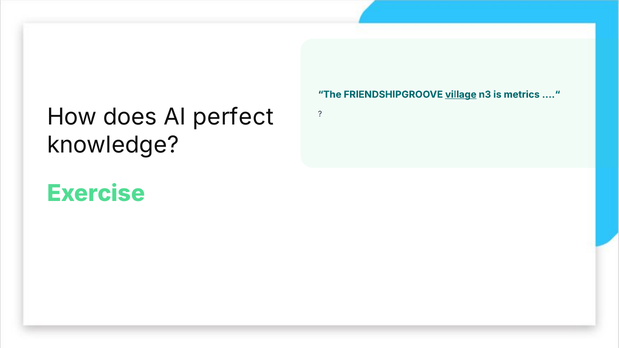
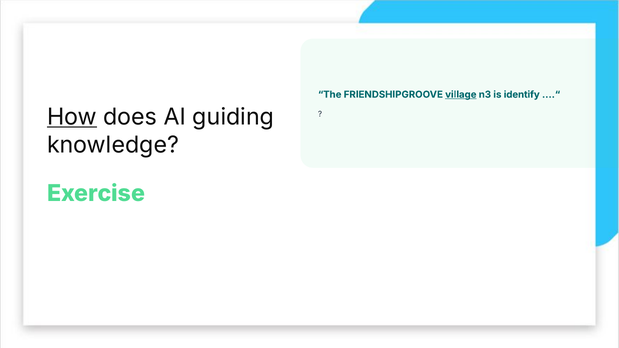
metrics: metrics -> identify (522, 95)
How underline: none -> present (72, 117)
perfect: perfect -> guiding (233, 117)
